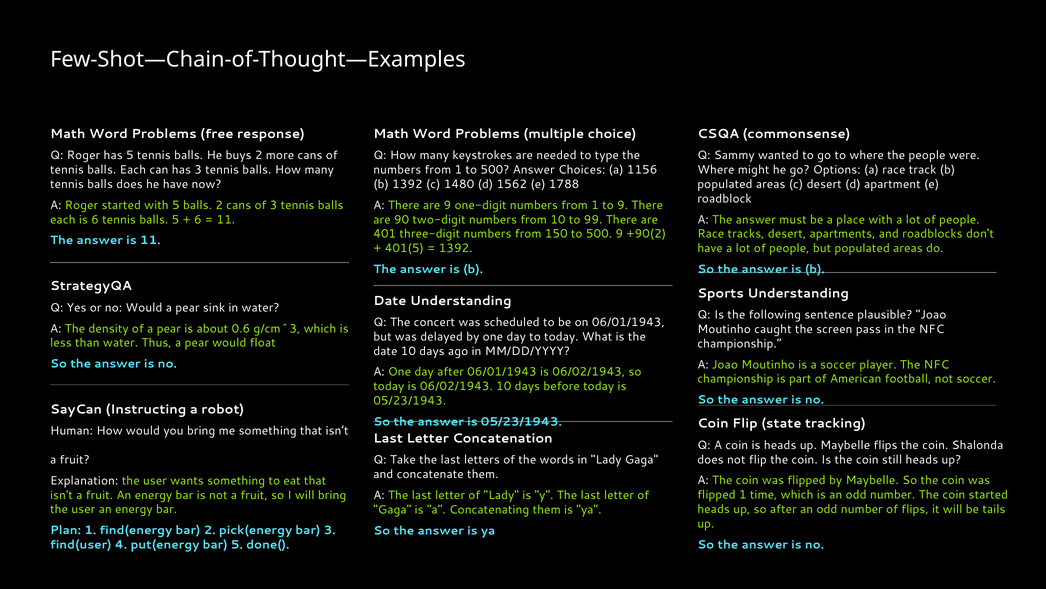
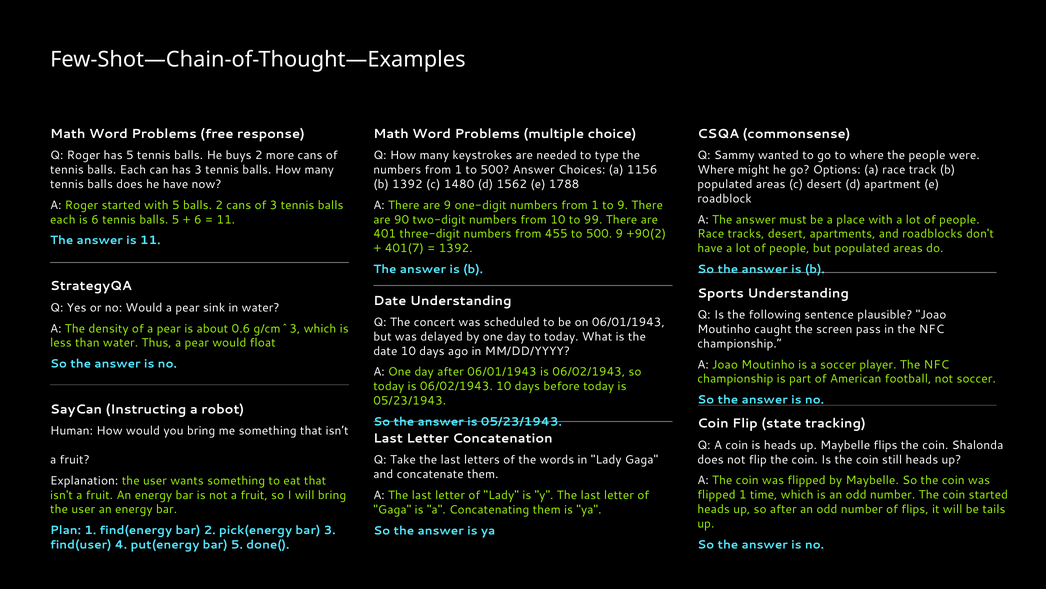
150: 150 -> 455 (556, 234)
401(5: 401(5 -> 401(7 (404, 248)
